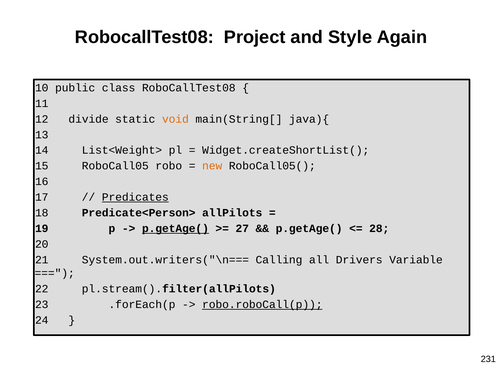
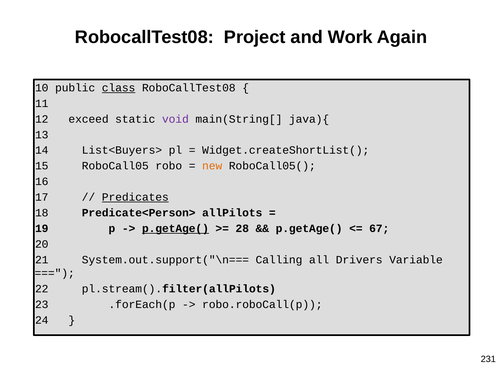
Style: Style -> Work (350, 37)
class underline: none -> present (119, 88)
divide: divide -> exceed (89, 119)
void colour: orange -> purple (175, 119)
List<Weight>: List<Weight> -> List<Buyers> (122, 150)
27: 27 -> 28 (242, 229)
28: 28 -> 67 (379, 229)
System.out.writers("\n===: System.out.writers("\n=== -> System.out.support("\n=== (165, 260)
robo.roboCall(p underline: present -> none (262, 305)
